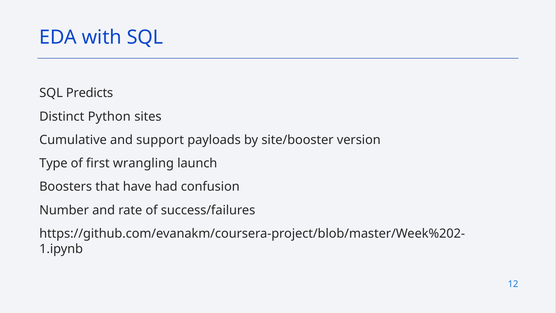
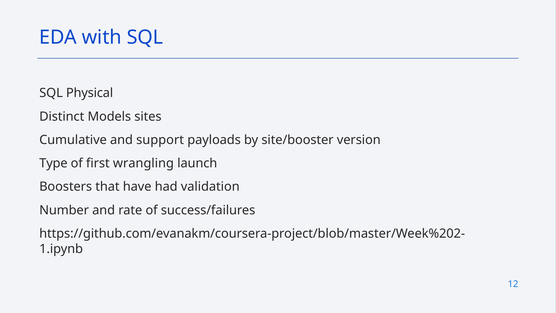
Predicts: Predicts -> Physical (90, 93)
Python: Python -> Models (109, 116)
confusion: confusion -> validation (210, 187)
